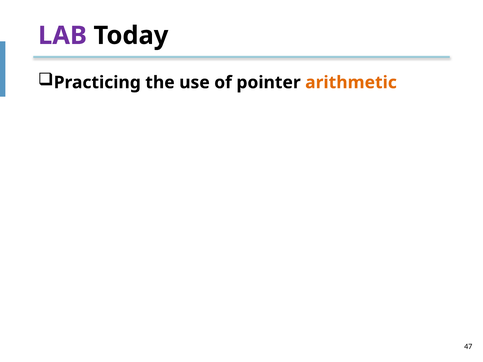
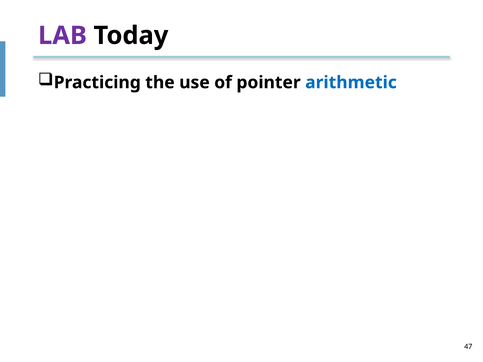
arithmetic colour: orange -> blue (351, 83)
